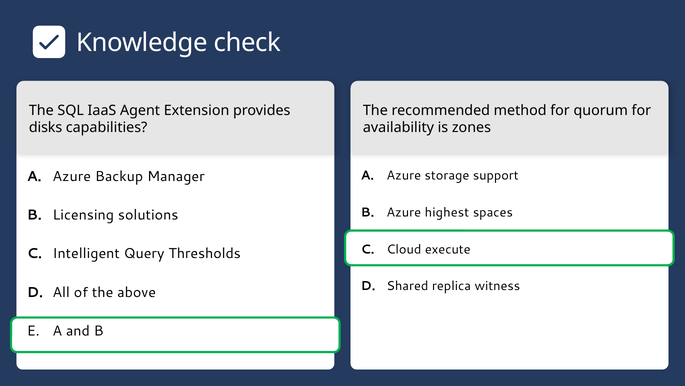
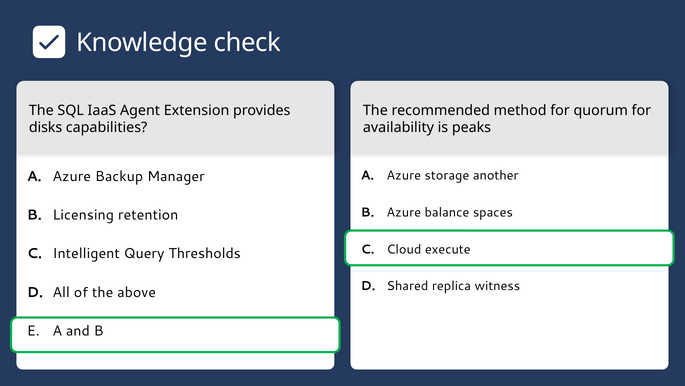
zones: zones -> peaks (471, 127)
support: support -> another (496, 175)
highest: highest -> balance (447, 212)
solutions: solutions -> retention (148, 215)
